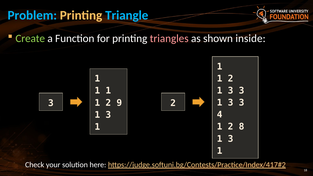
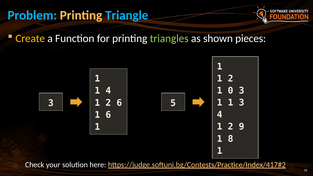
Create colour: light green -> yellow (30, 39)
triangles colour: pink -> light green (169, 39)
inside: inside -> pieces (251, 39)
3: 3 -> 0 (231, 91)
1: 1 -> 4 (108, 91)
3: 3 -> 1 (231, 103)
2 9: 9 -> 6 (119, 103)
3 2: 2 -> 5 (173, 103)
3: 3 -> 6 (108, 115)
8: 8 -> 9 (242, 127)
3: 3 -> 8 (231, 139)
